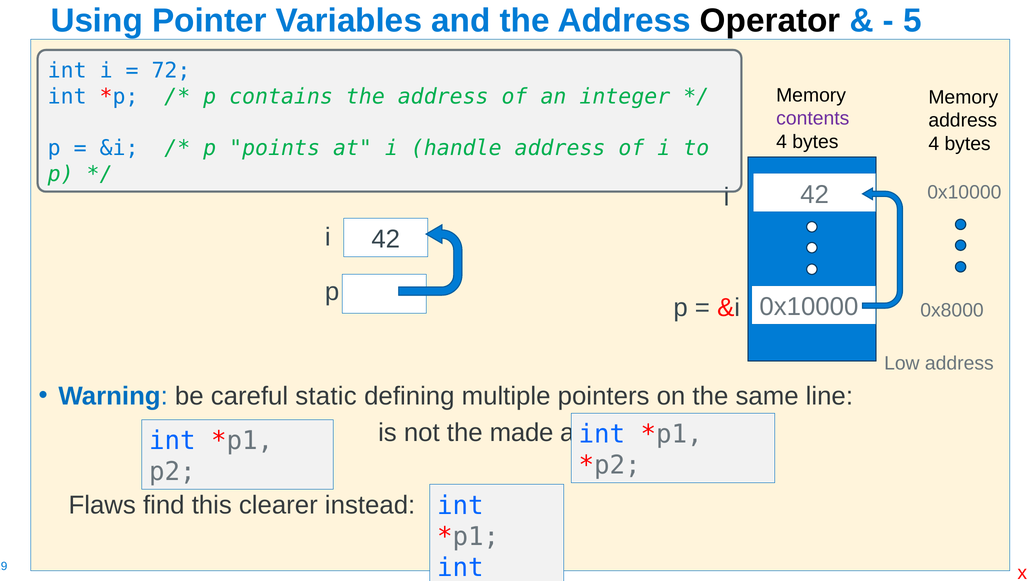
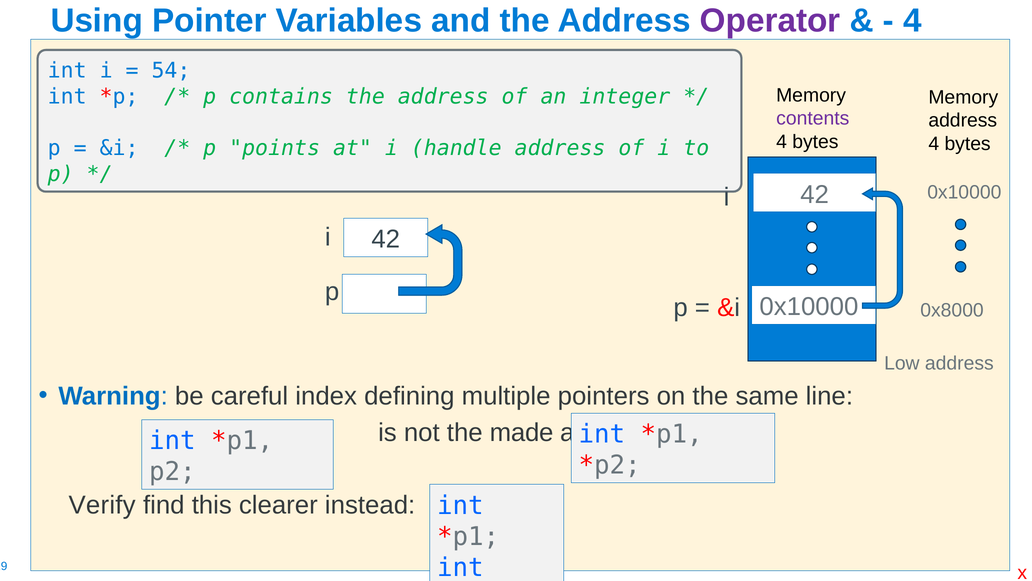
Operator colour: black -> purple (770, 21)
5: 5 -> 4 (912, 21)
72: 72 -> 54 (171, 71)
static: static -> index (326, 396)
Flaws: Flaws -> Verify (102, 505)
